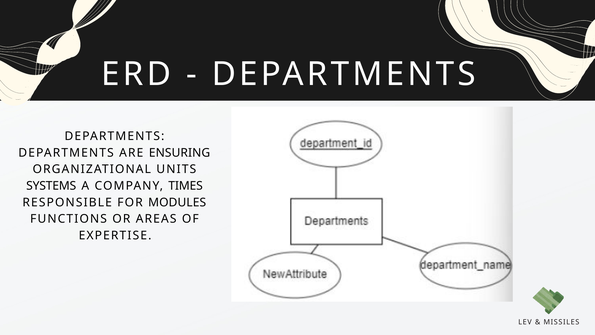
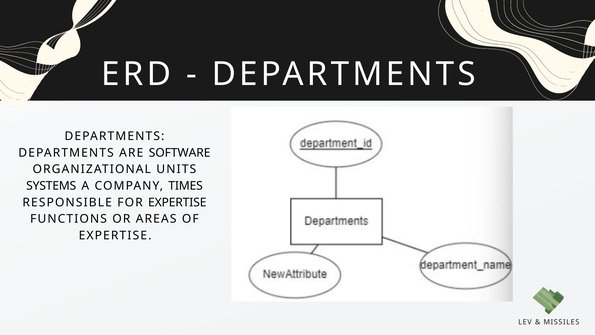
ENSURING: ENSURING -> SOFTWARE (180, 153)
FOR MODULES: MODULES -> EXPERTISE (177, 202)
